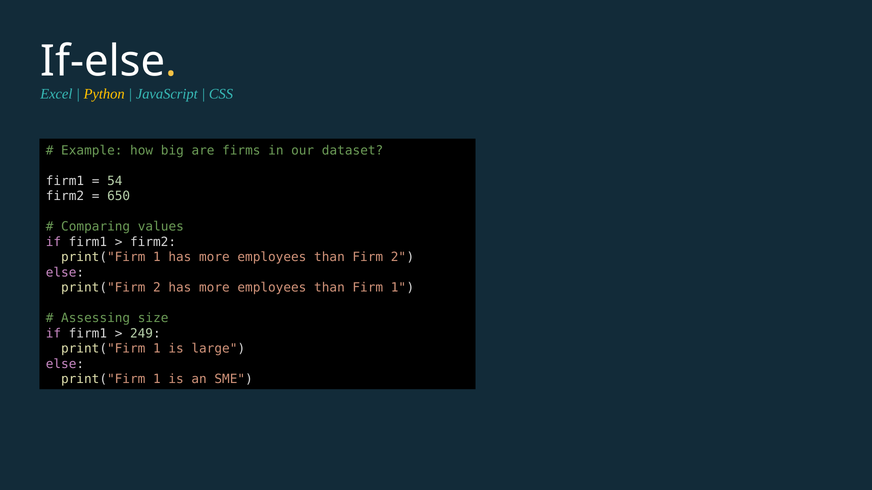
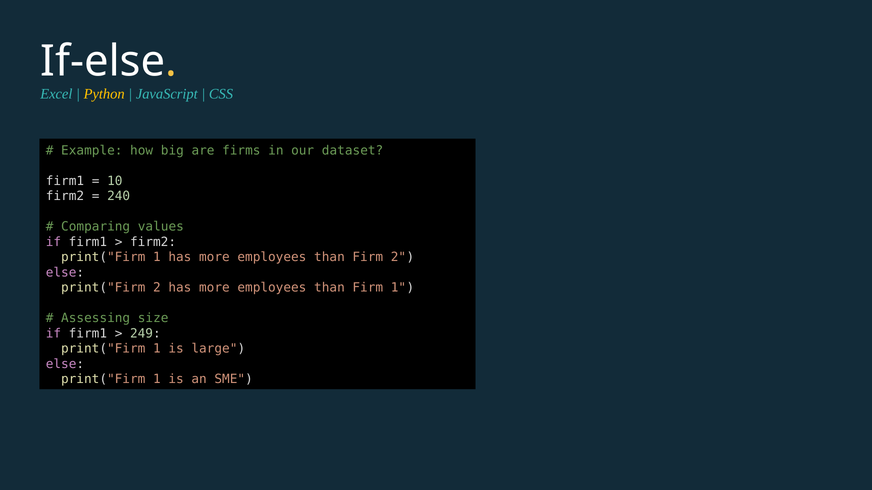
54: 54 -> 10 (115, 181)
650: 650 -> 240 (119, 196)
